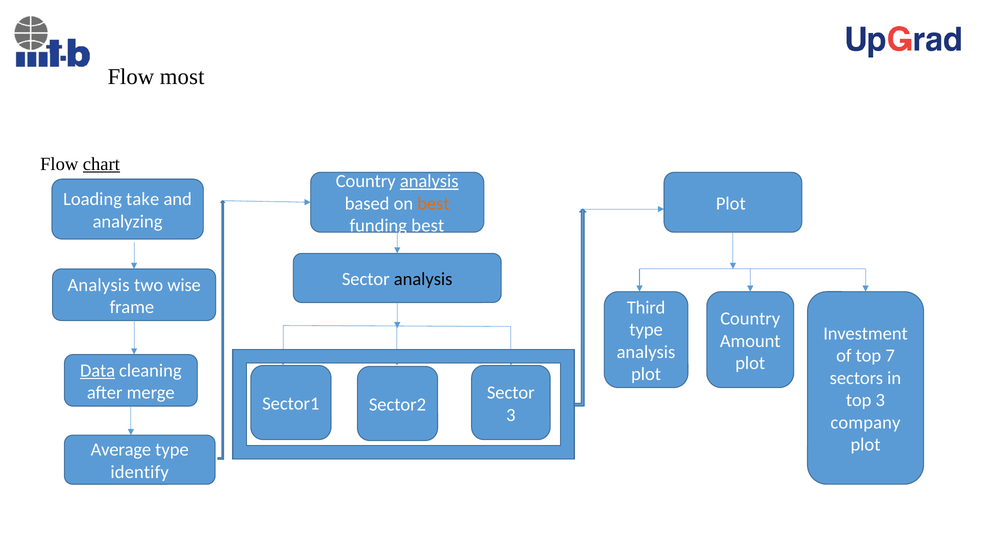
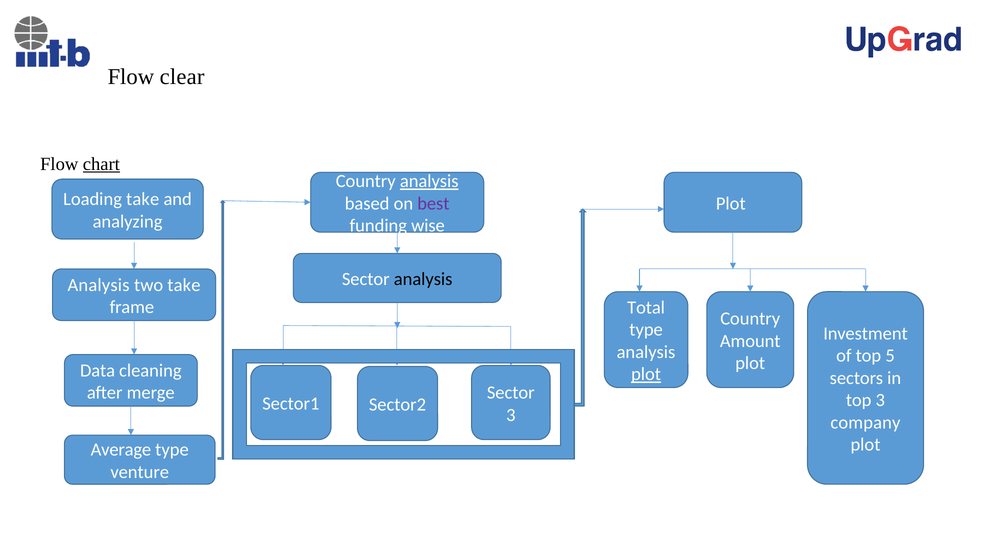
most: most -> clear (182, 77)
best colour: orange -> purple (433, 203)
funding best: best -> wise (428, 226)
two wise: wise -> take (184, 285)
Third: Third -> Total (646, 307)
7: 7 -> 5 (890, 356)
Data underline: present -> none (98, 370)
plot underline: none -> present (646, 374)
identify: identify -> venture (140, 472)
